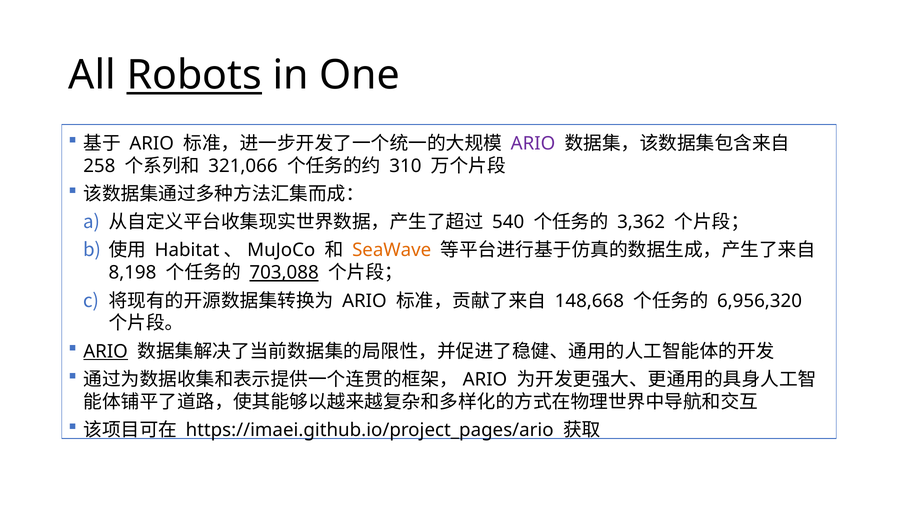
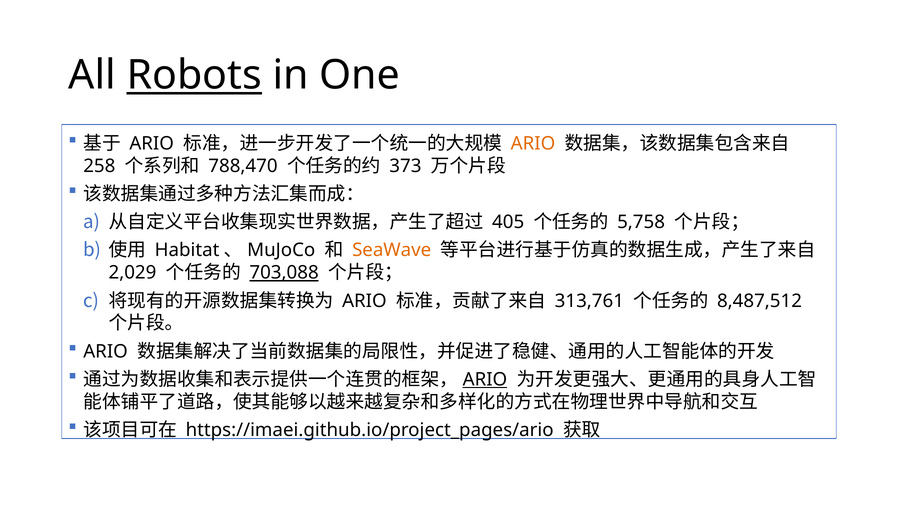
ARIO colour: purple -> orange (533, 144)
321,066: 321,066 -> 788,470 (243, 166)
310: 310 -> 373 (405, 166)
540: 540 -> 405 (508, 222)
3,362: 3,362 -> 5,758 (641, 222)
8,198: 8,198 -> 2,029 (132, 273)
148,668: 148,668 -> 313,761 (589, 301)
6,956,320: 6,956,320 -> 8,487,512 (760, 301)
ARIO underline: present -> none (106, 351)
ARIO underline: none -> present (485, 380)
